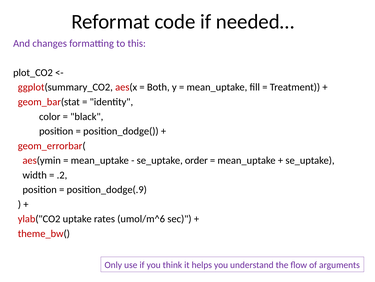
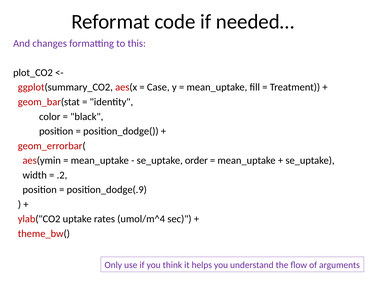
Both: Both -> Case (158, 87)
umol/m^6: umol/m^6 -> umol/m^4 (141, 218)
